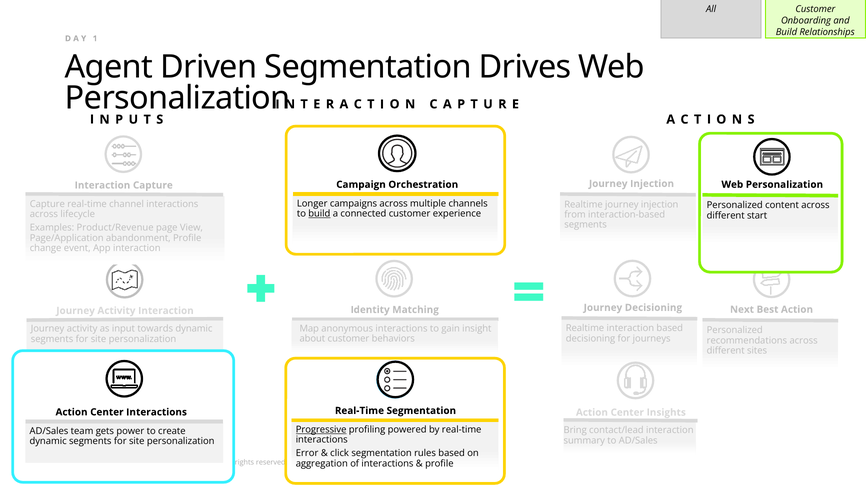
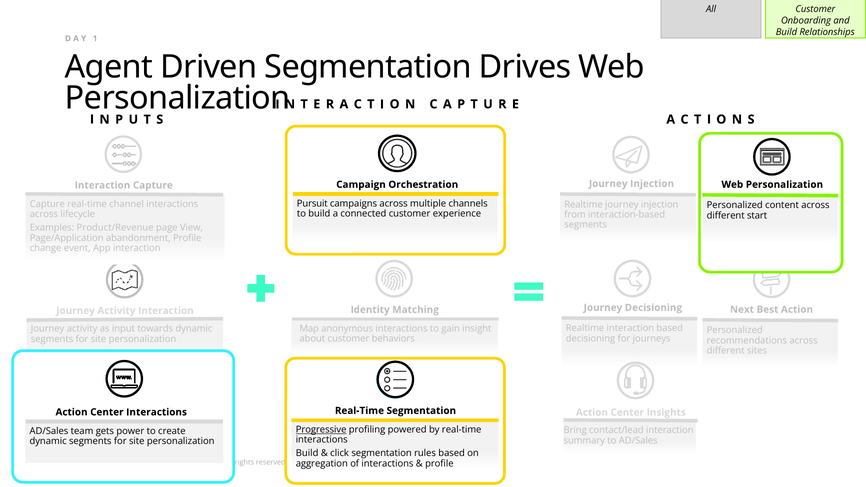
Longer: Longer -> Pursuit (312, 203)
build underline: present -> none (319, 214)
Error: Error -> Build (307, 453)
